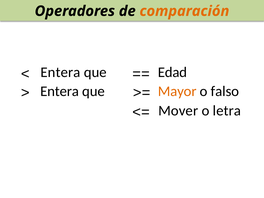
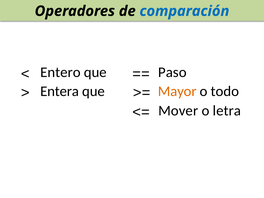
comparación colour: orange -> blue (184, 11)
Entera: Entera -> Entero (60, 72)
Edad: Edad -> Paso (172, 72)
falso: falso -> todo (225, 91)
